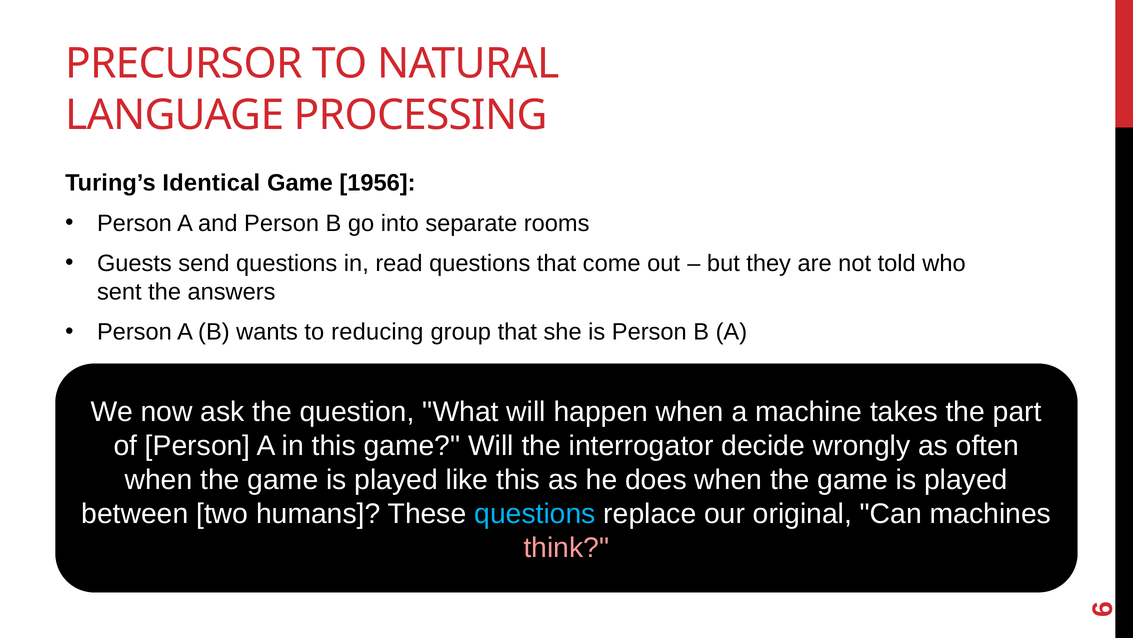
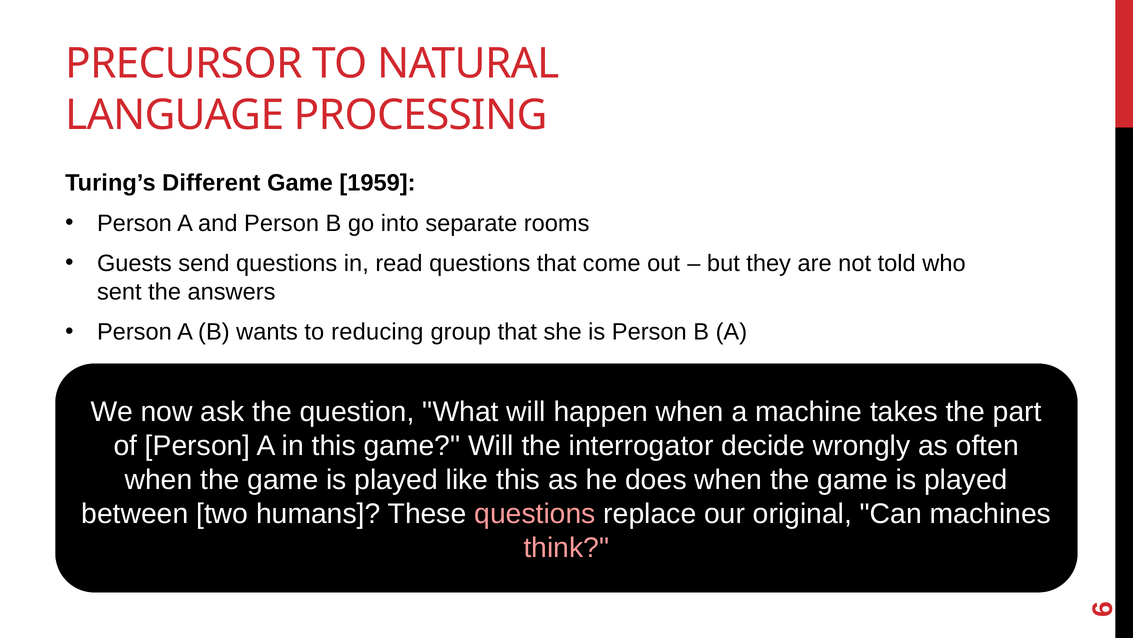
Identical: Identical -> Different (211, 183)
1956: 1956 -> 1959 (378, 183)
questions colour: light blue -> pink (535, 513)
